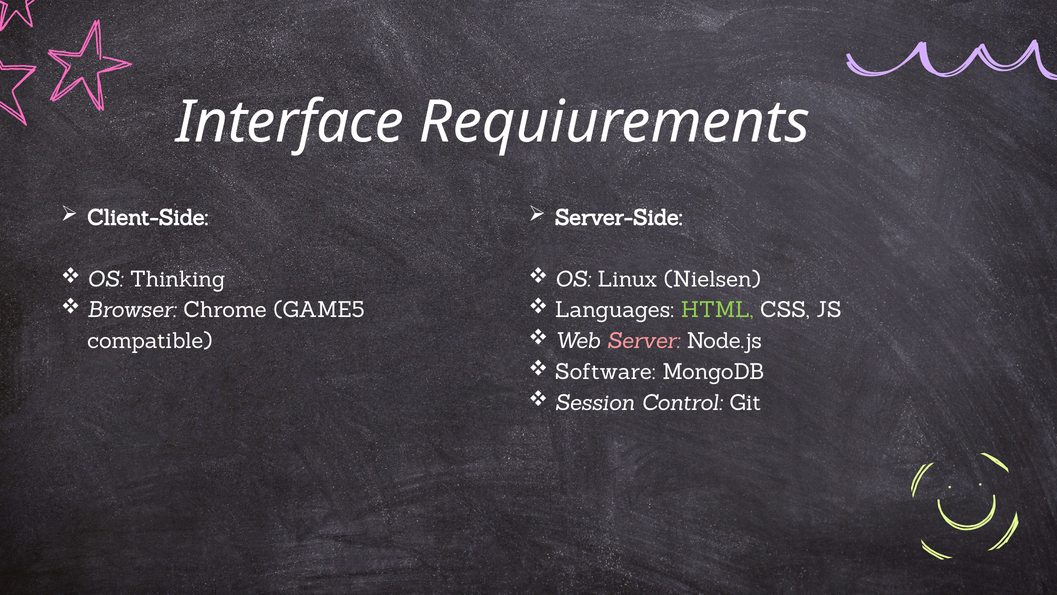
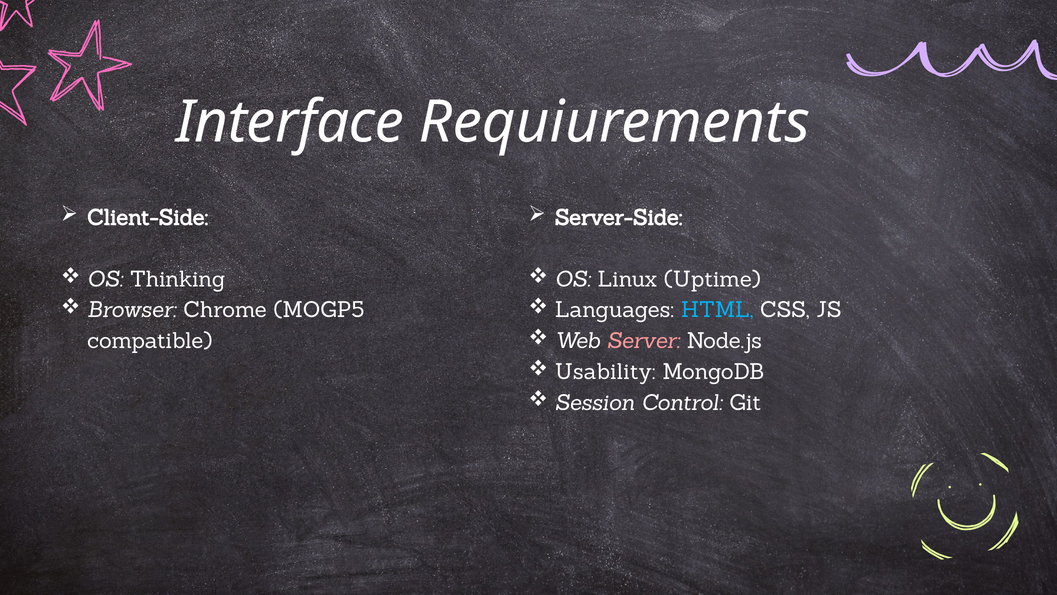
Nielsen: Nielsen -> Uptime (712, 279)
GAME5: GAME5 -> MOGP5 (319, 310)
HTML colour: light green -> light blue (717, 310)
Software: Software -> Usability (605, 372)
